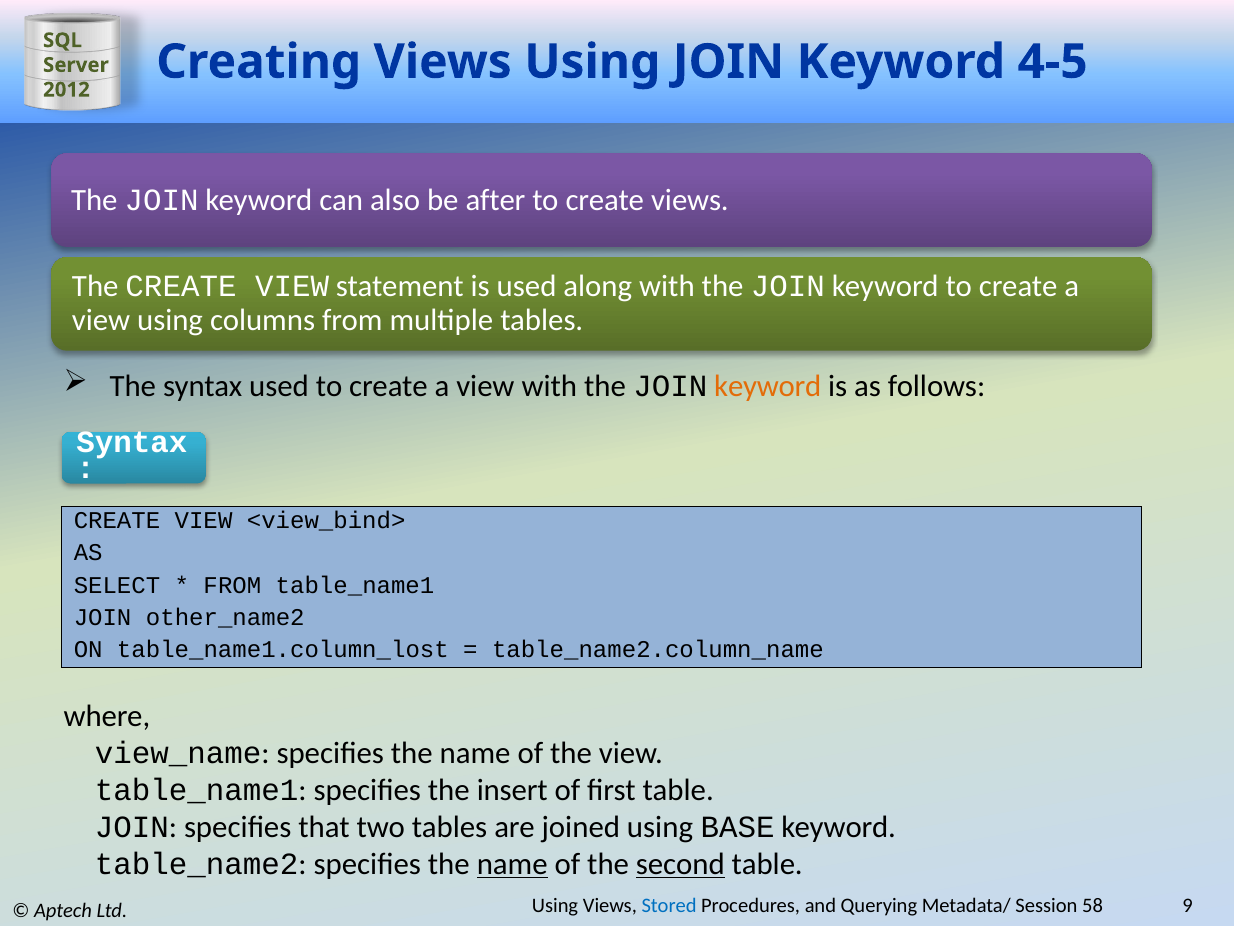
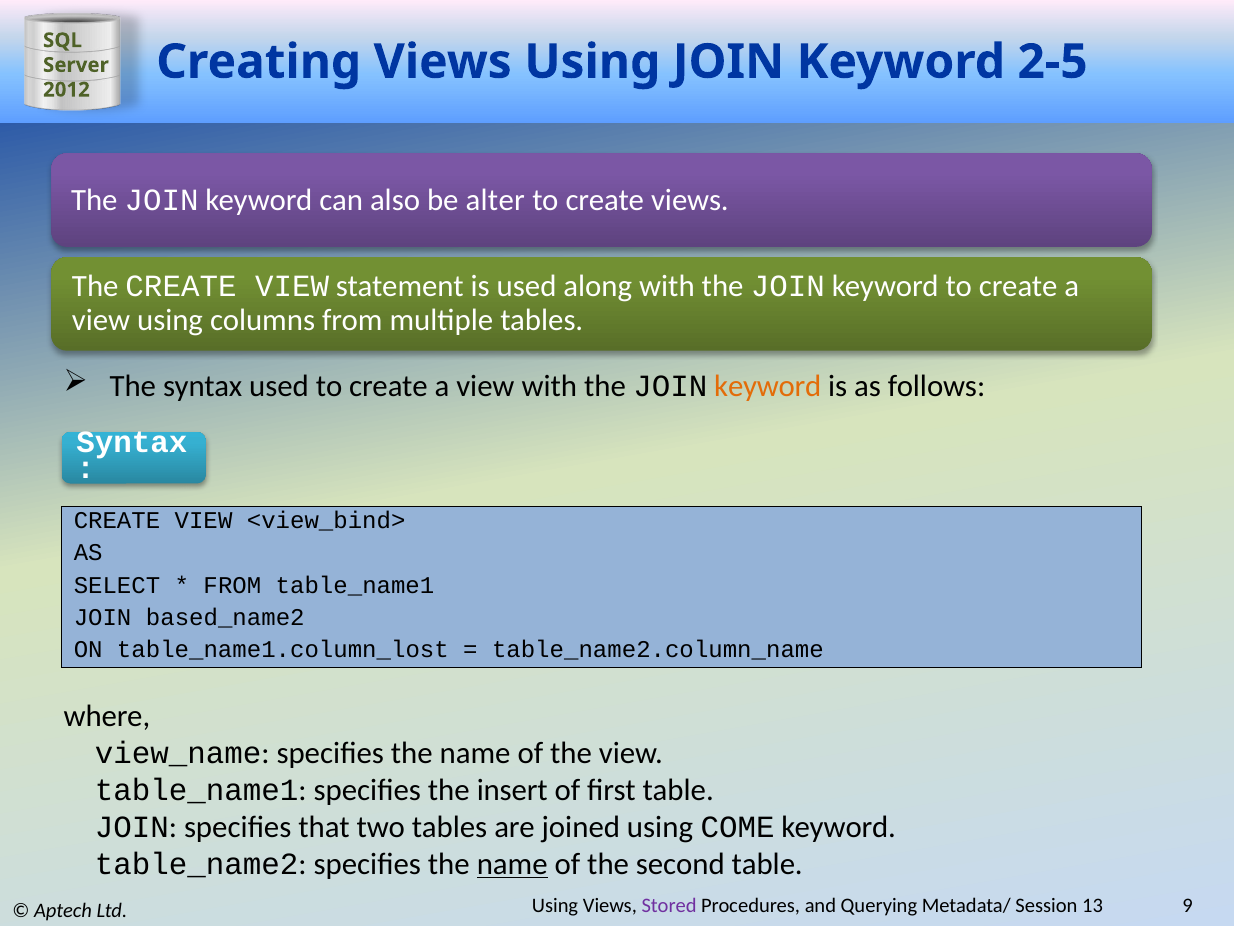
4-5: 4-5 -> 2-5 (1053, 62)
after: after -> alter (495, 200)
other_name2: other_name2 -> based_name2 (225, 617)
BASE: BASE -> COME (738, 827)
second underline: present -> none (680, 864)
Stored colour: blue -> purple (669, 905)
58: 58 -> 13 (1092, 905)
